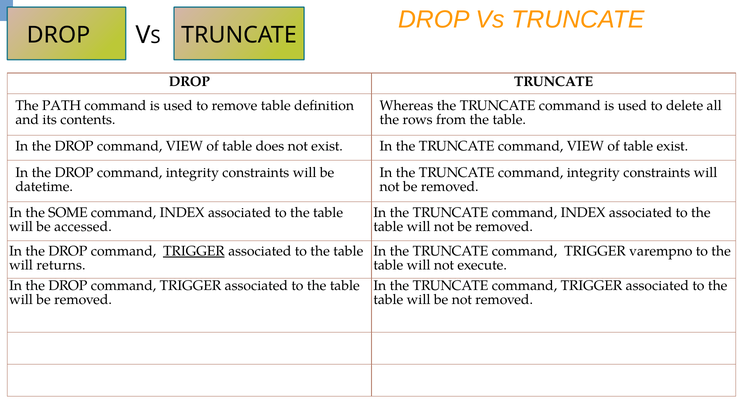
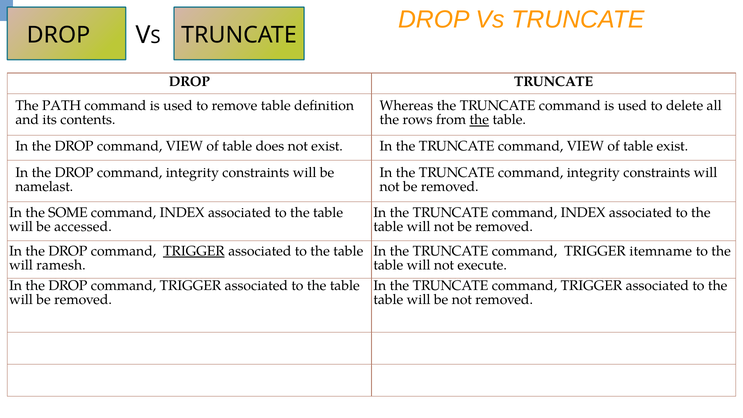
the underline: none -> present (479, 120)
datetime: datetime -> namelast (44, 186)
varempno: varempno -> itemname (661, 251)
returns: returns -> ramesh (61, 265)
